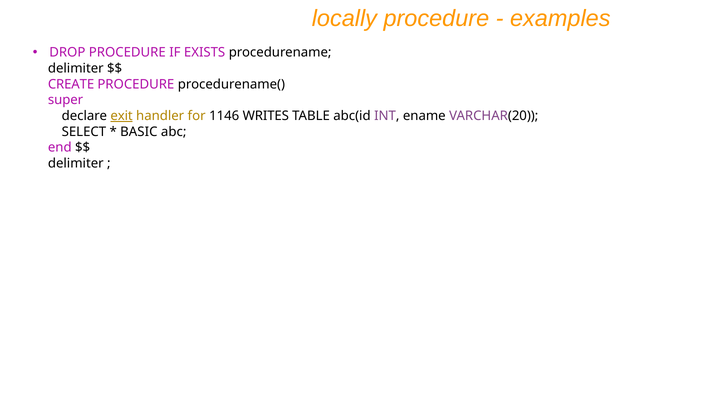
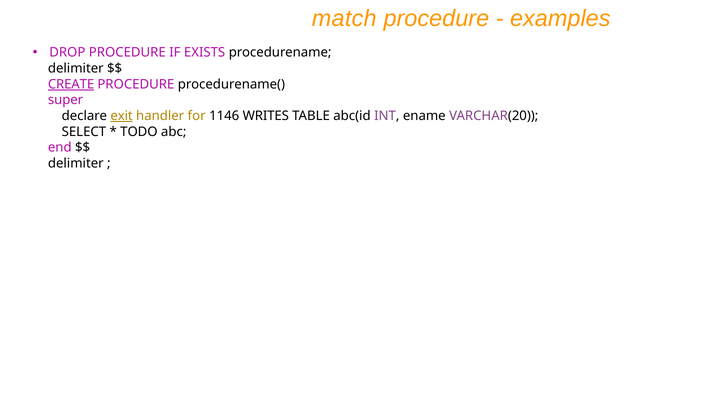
locally: locally -> match (344, 18)
CREATE underline: none -> present (71, 84)
BASIC: BASIC -> TODO (139, 132)
